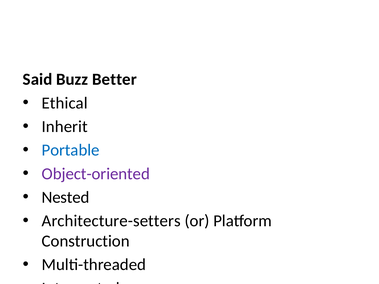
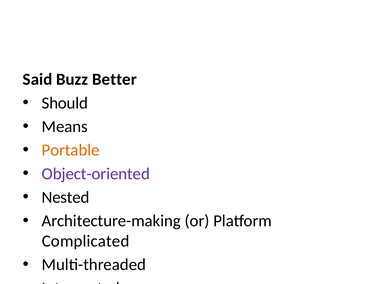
Ethical: Ethical -> Should (65, 103)
Inherit: Inherit -> Means (65, 127)
Portable colour: blue -> orange (71, 150)
Architecture-setters: Architecture-setters -> Architecture-making (111, 221)
Construction: Construction -> Complicated (86, 241)
